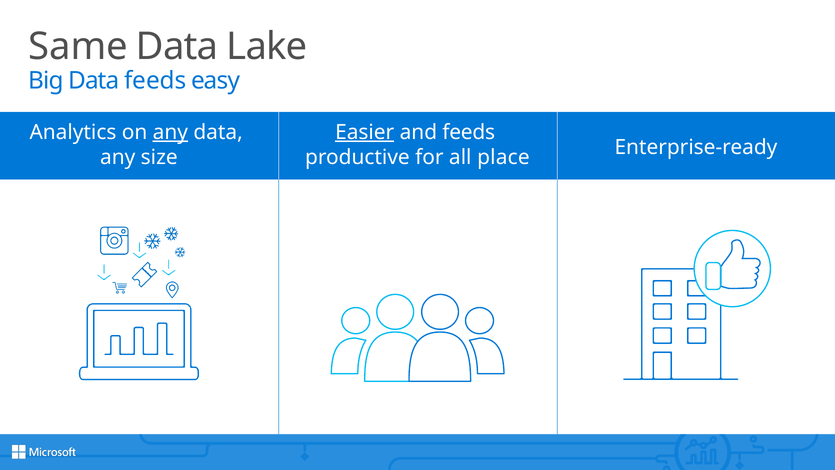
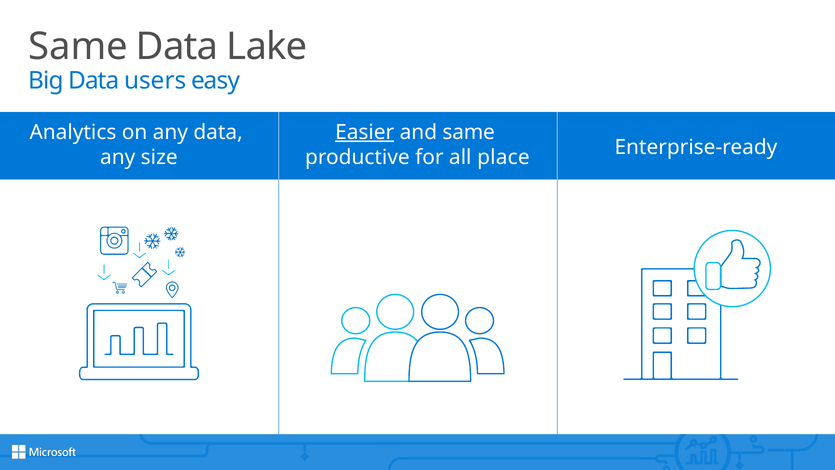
Data feeds: feeds -> users (155, 80)
any underline: present -> none (170, 132)
and feeds: feeds -> same (469, 132)
